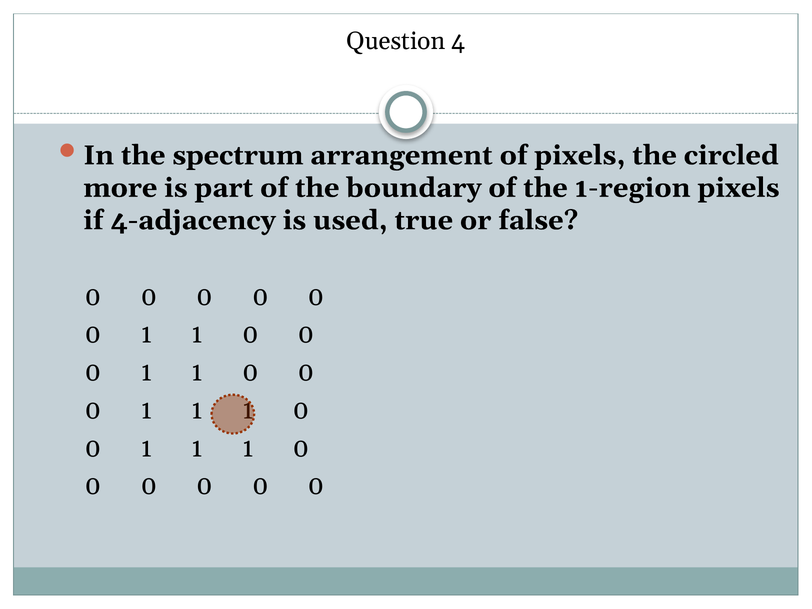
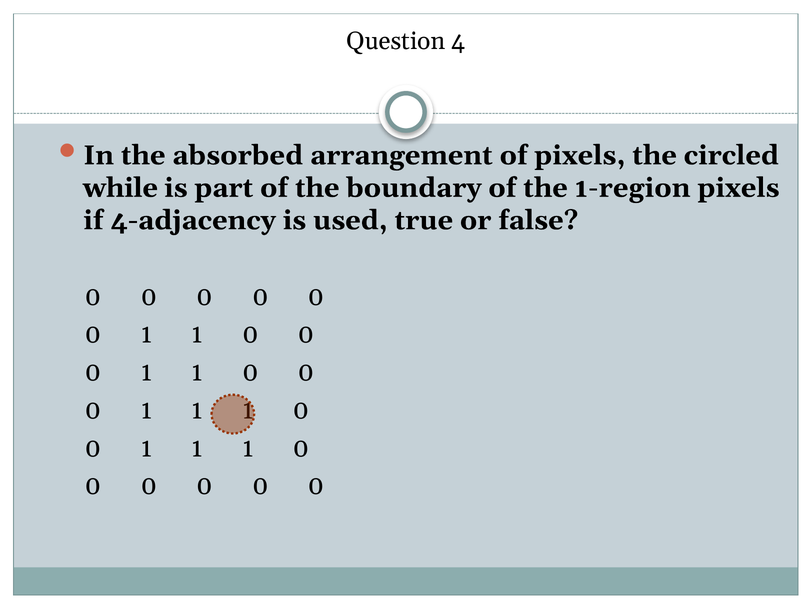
spectrum: spectrum -> absorbed (238, 155)
more: more -> while (120, 188)
